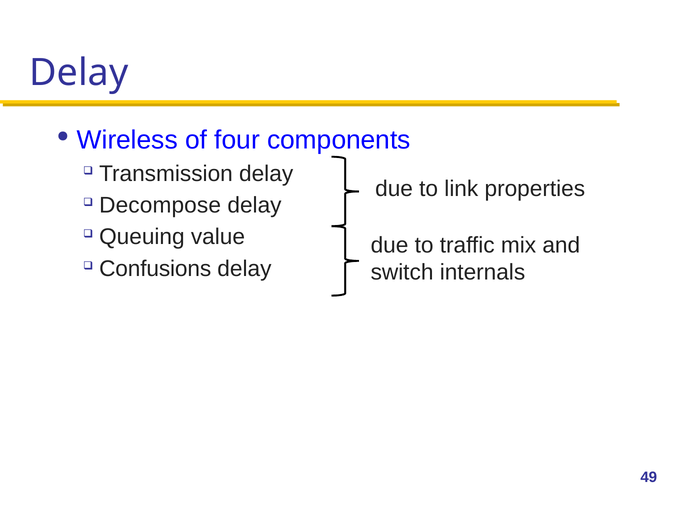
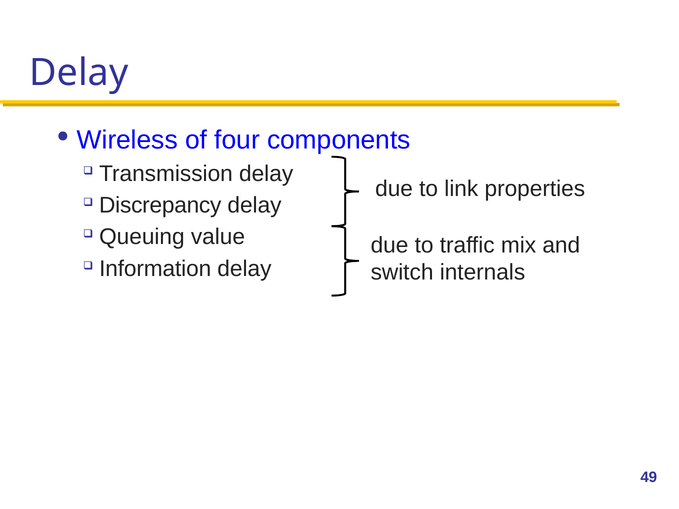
Decompose: Decompose -> Discrepancy (160, 205)
Confusions: Confusions -> Information (155, 269)
